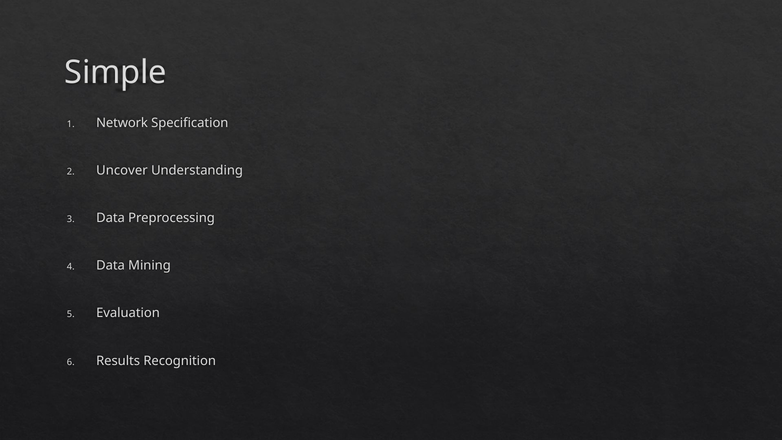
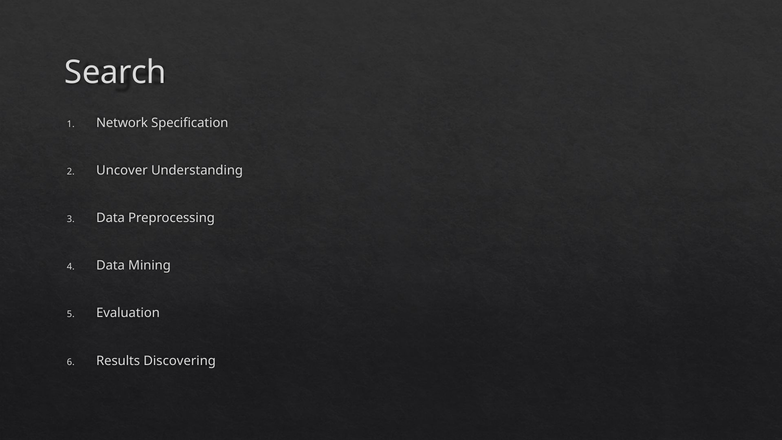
Simple: Simple -> Search (116, 72)
Recognition: Recognition -> Discovering (180, 361)
